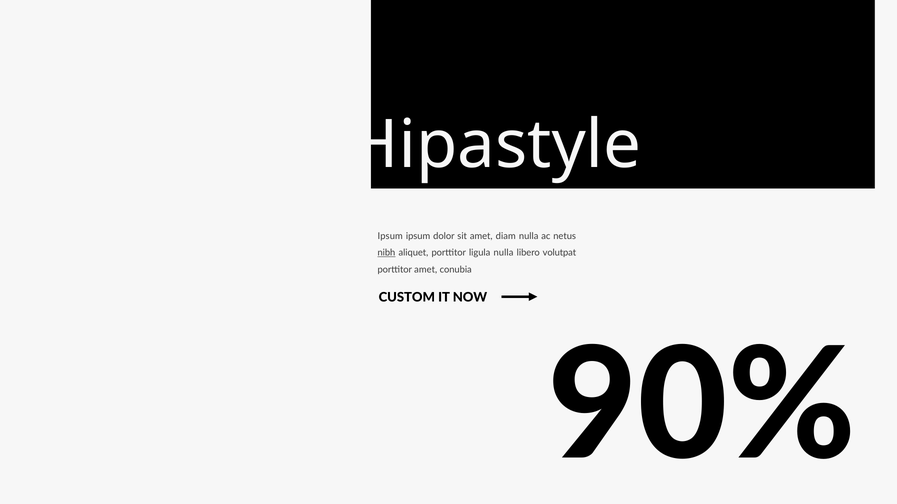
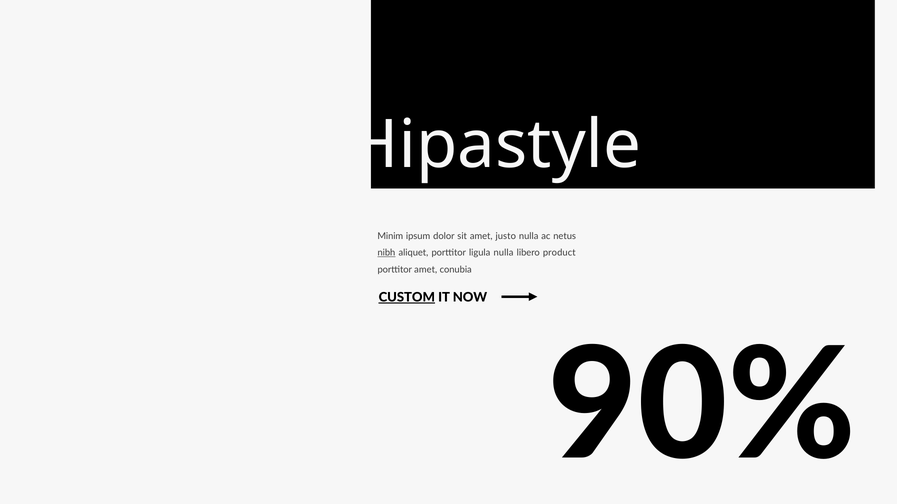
Ipsum: Ipsum -> Minim (390, 236)
diam: diam -> justo (506, 236)
volutpat: volutpat -> product (559, 253)
CUSTOM underline: none -> present (407, 298)
